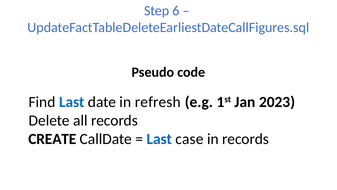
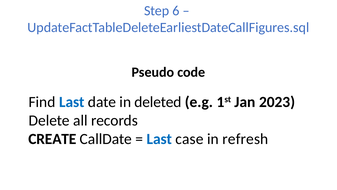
refresh: refresh -> deleted (158, 102)
in records: records -> refresh (245, 139)
